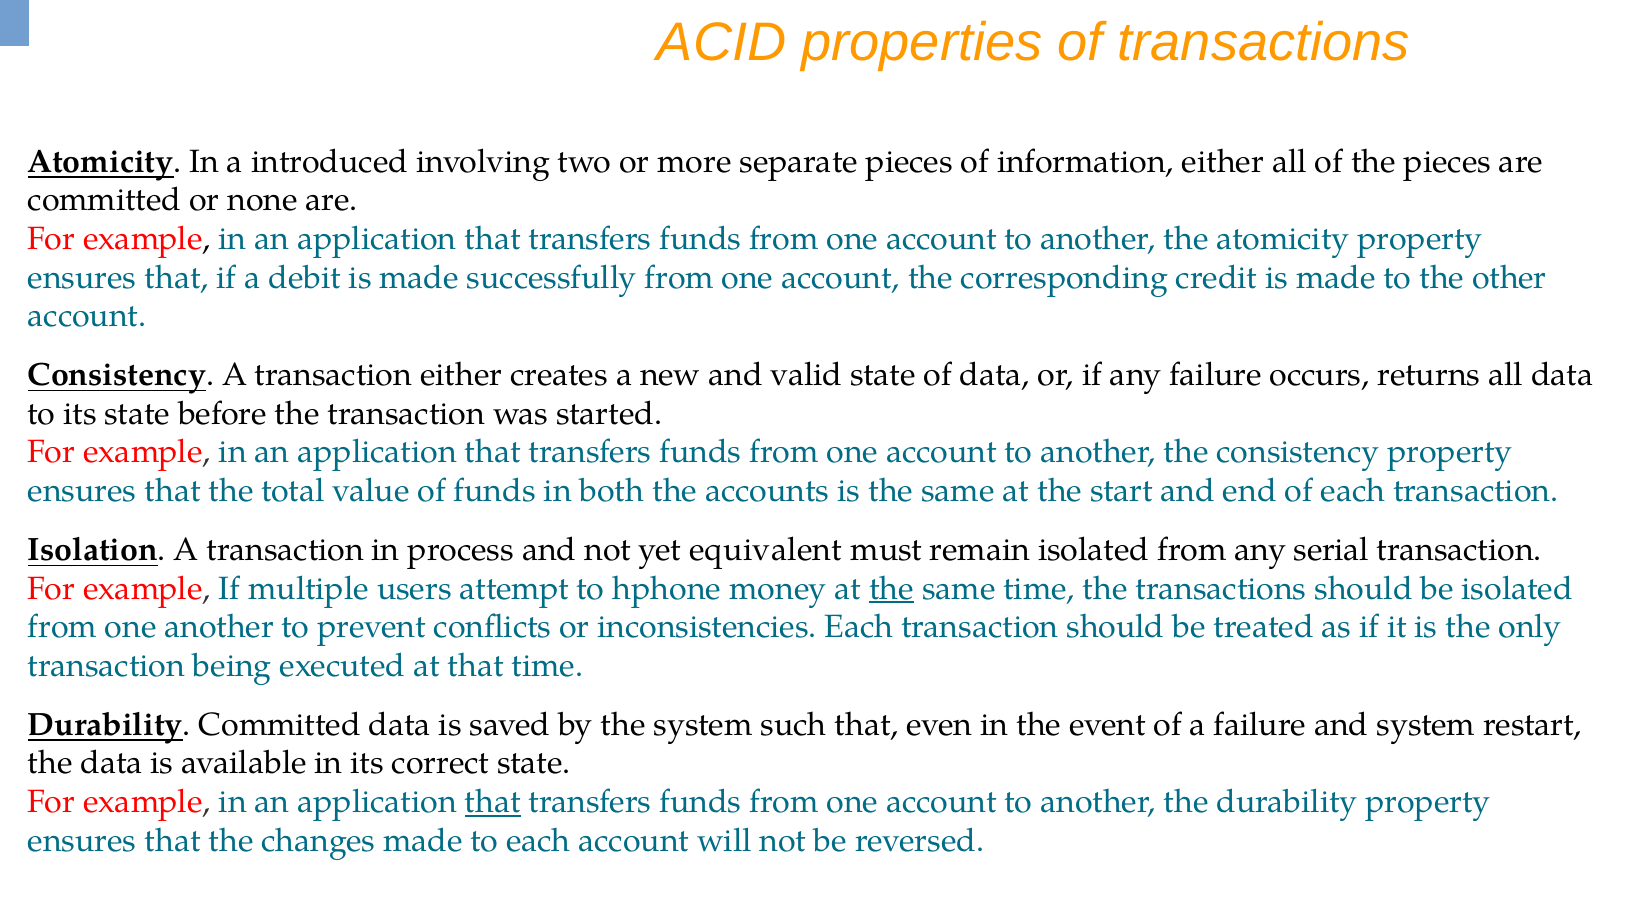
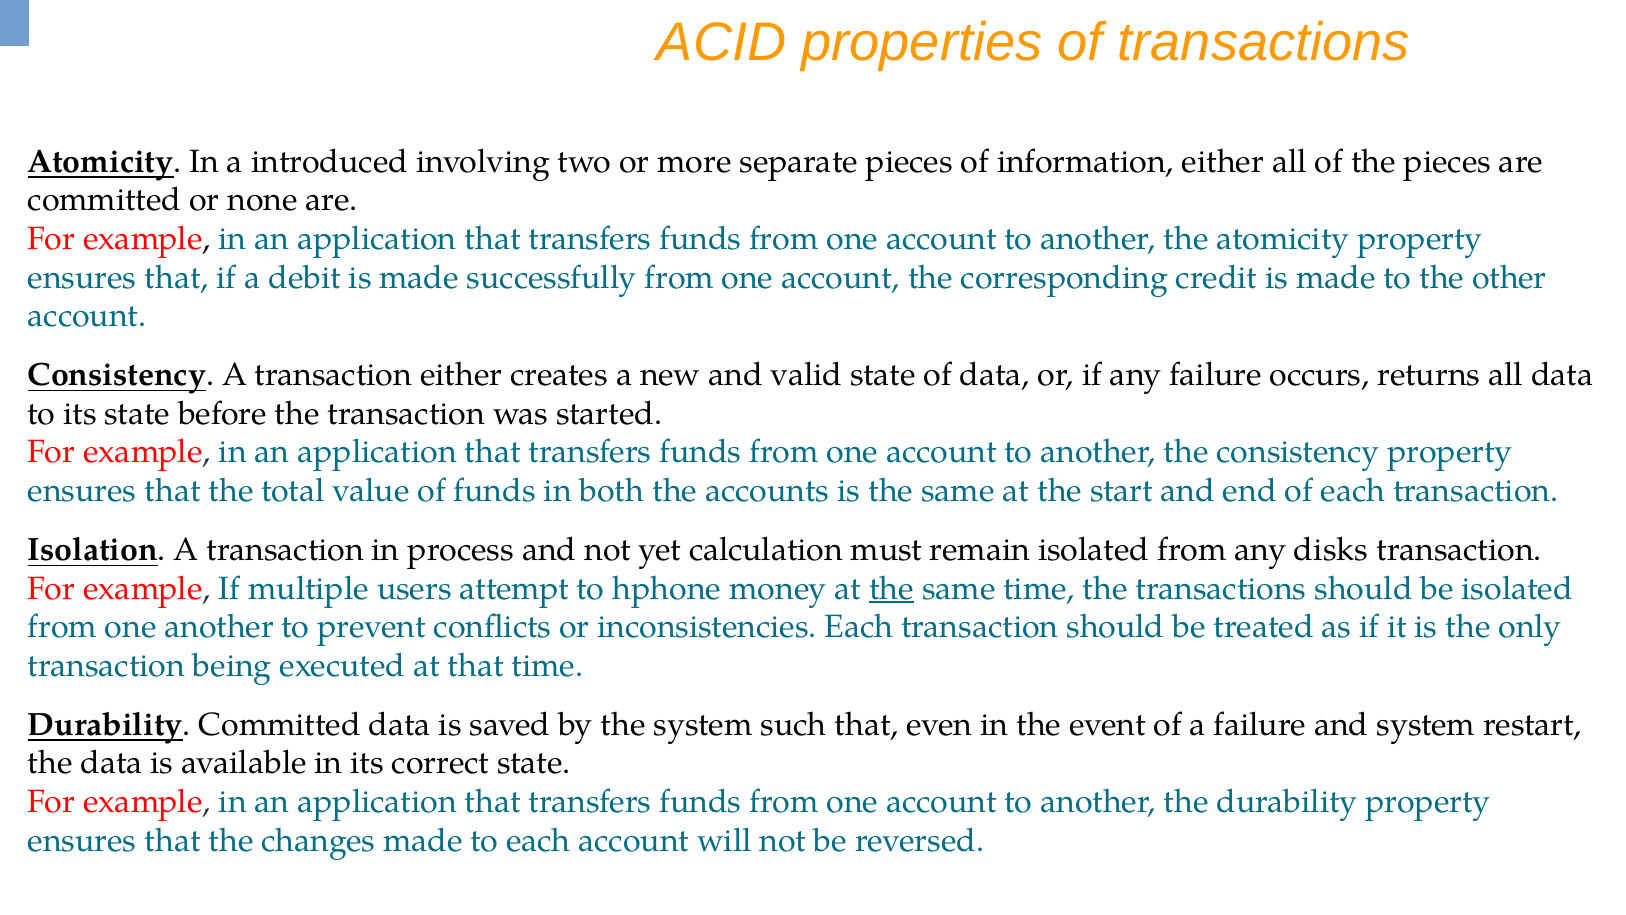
equivalent: equivalent -> calculation (766, 550)
serial: serial -> disks (1331, 550)
that underline: present -> none (493, 802)
